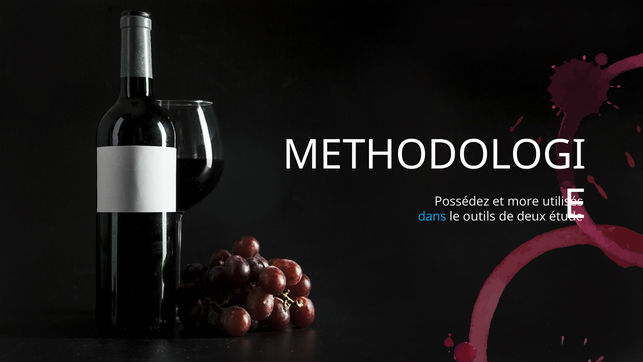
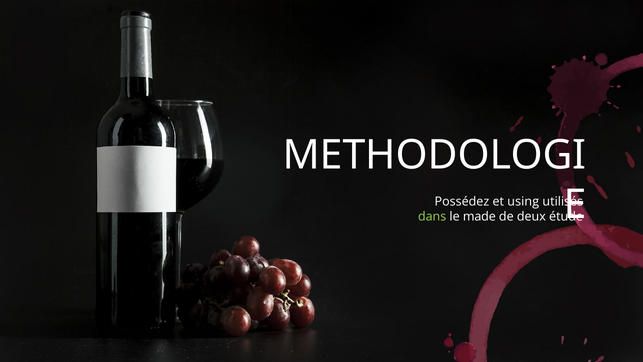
more: more -> using (523, 201)
dans colour: light blue -> light green (432, 216)
outils: outils -> made (479, 216)
